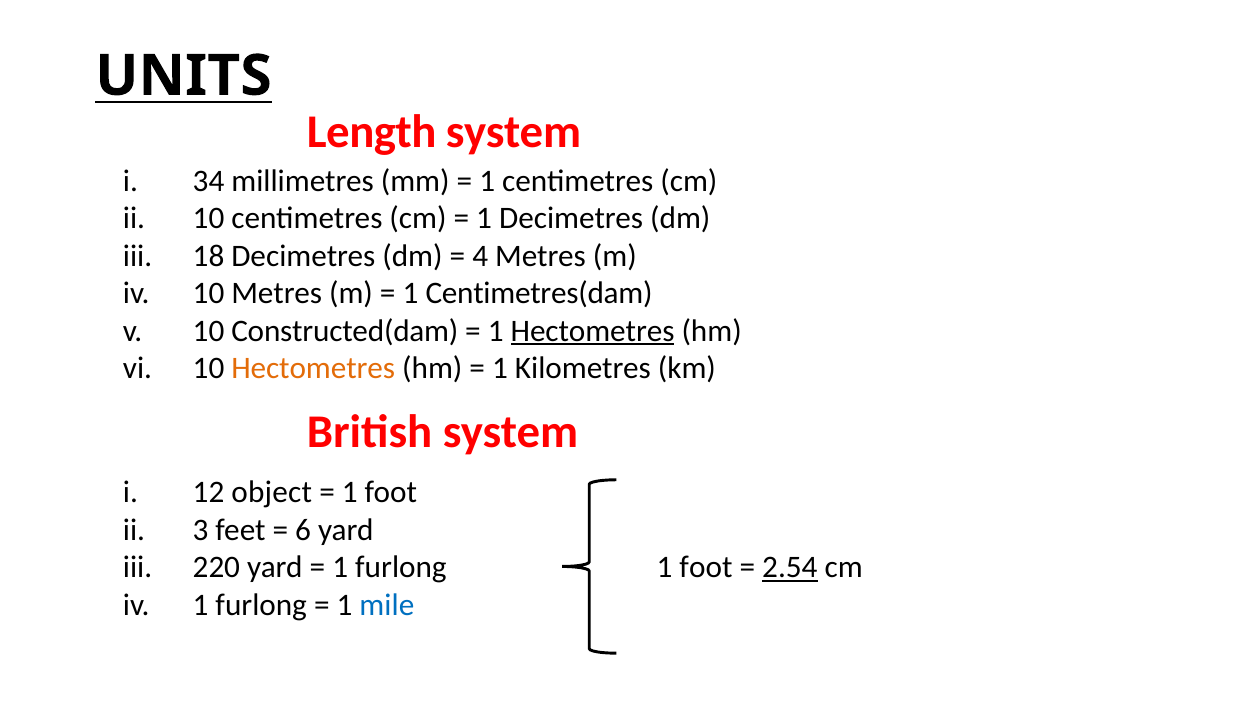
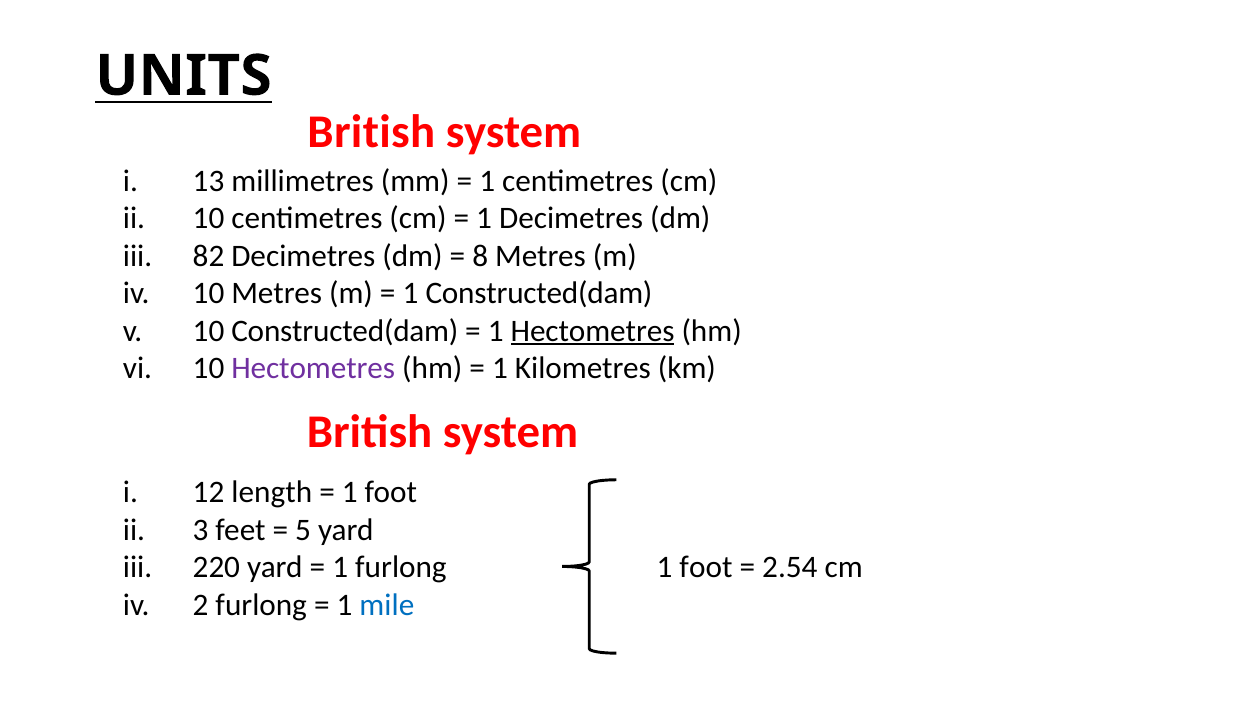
Length: Length -> British (371, 132)
34: 34 -> 13 (209, 181)
18: 18 -> 82 (209, 256)
4: 4 -> 8 (480, 256)
1 Centimetres(dam: Centimetres(dam -> Constructed(dam (539, 293)
Hectometres colour: orange -> purple (313, 368)
object: object -> length (272, 492)
6: 6 -> 5 (303, 530)
2.54 underline: present -> none (790, 567)
1: 1 -> 2 (201, 605)
